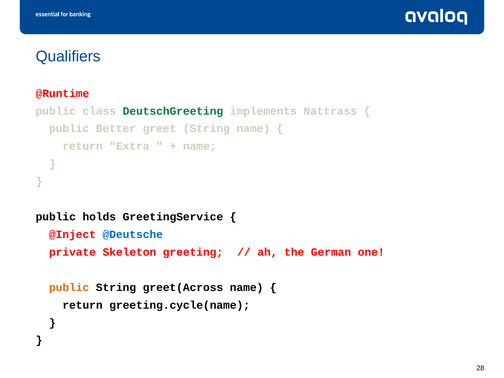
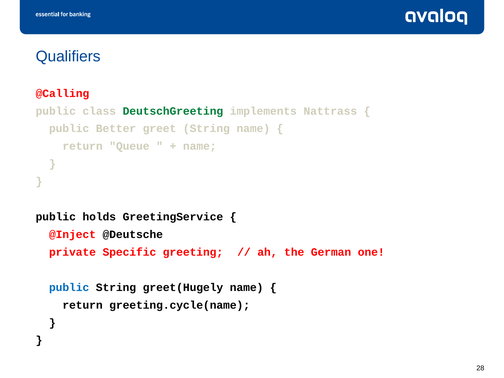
@Runtime: @Runtime -> @Calling (62, 93)
Extra: Extra -> Queue (129, 146)
@Deutsche colour: blue -> black (133, 234)
Skeleton: Skeleton -> Specific (129, 252)
public colour: orange -> blue (69, 287)
greet(Across: greet(Across -> greet(Hugely (183, 287)
